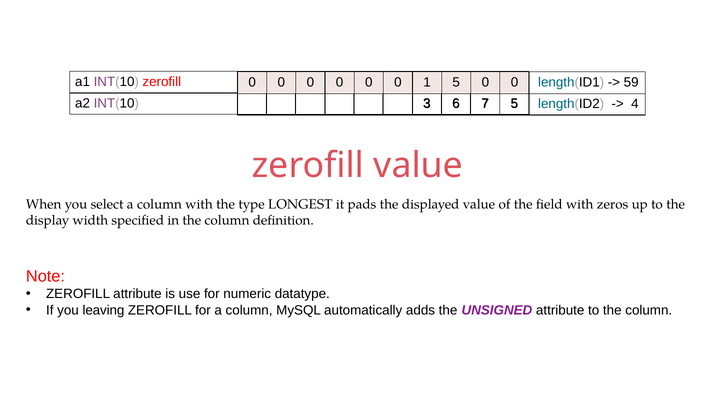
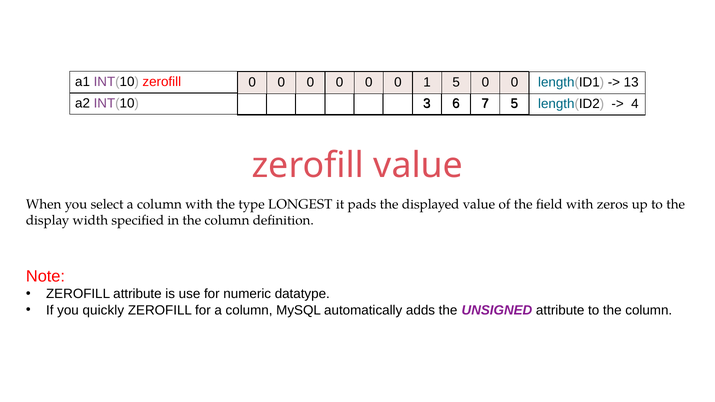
59: 59 -> 13 (631, 82)
leaving: leaving -> quickly (103, 310)
